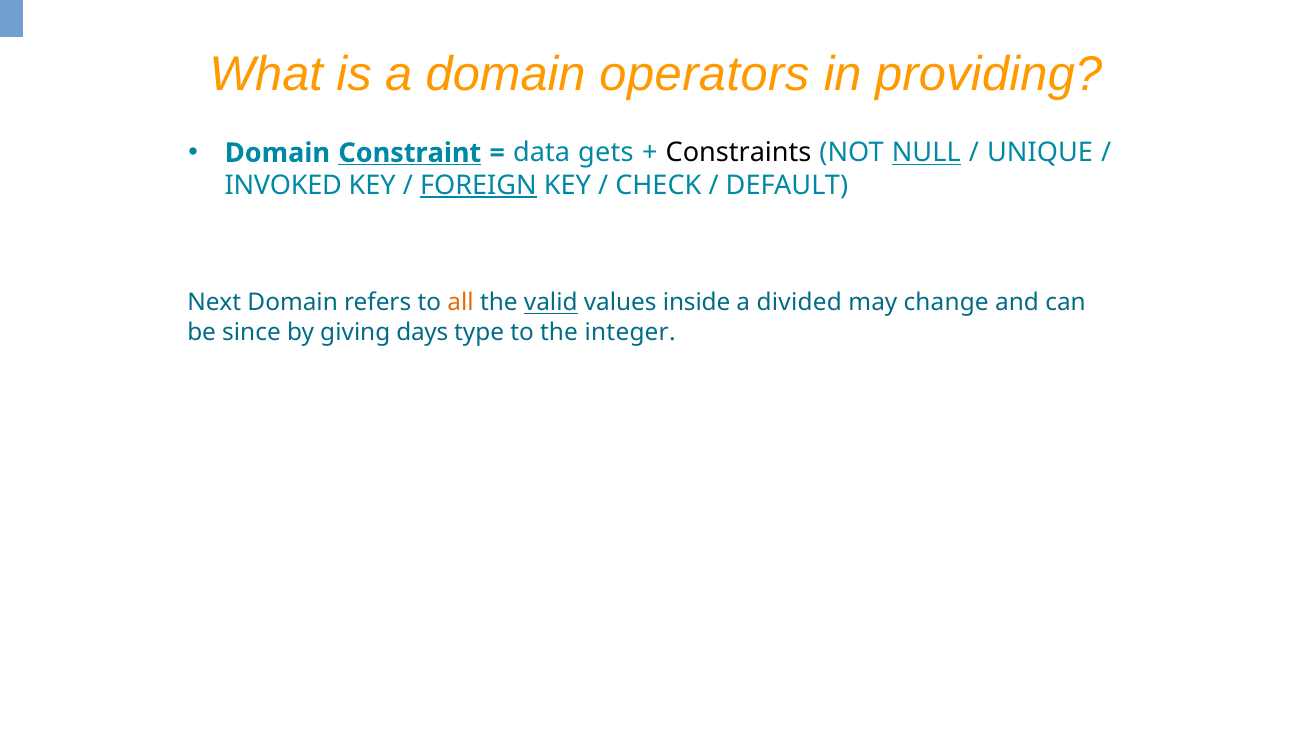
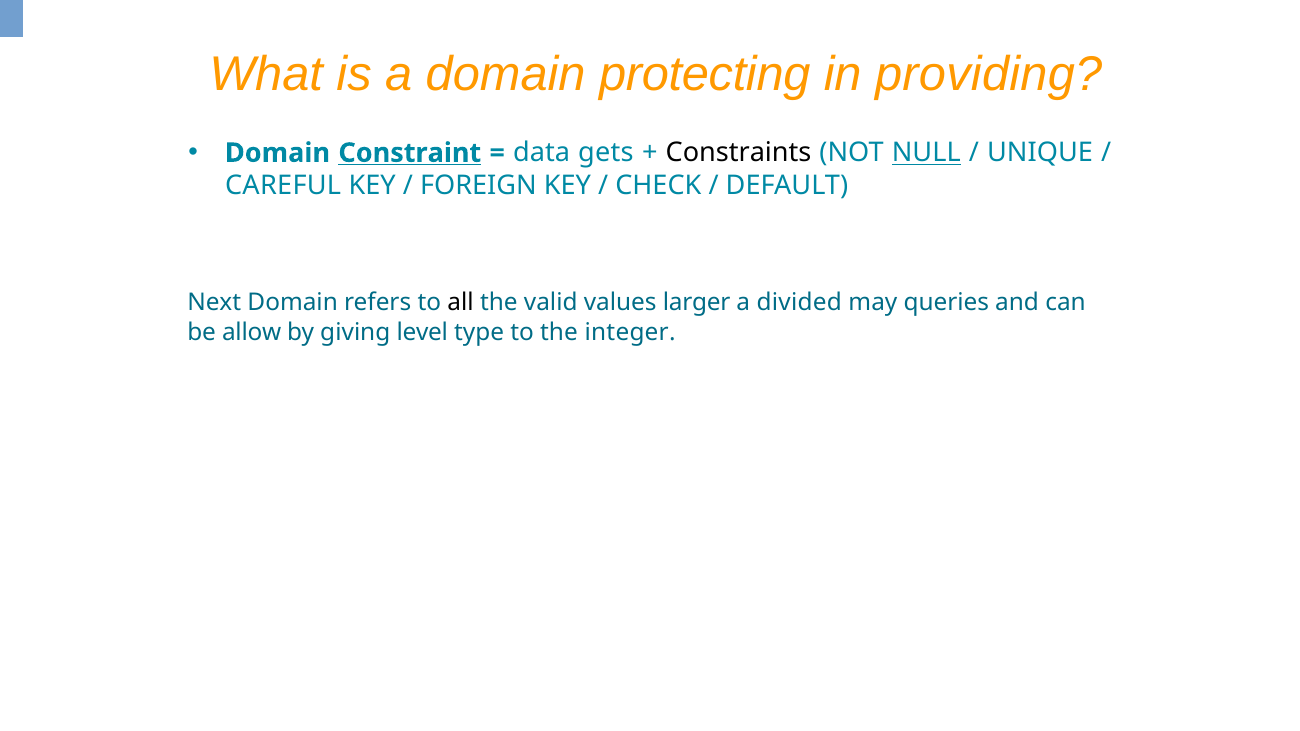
operators: operators -> protecting (705, 74)
INVOKED: INVOKED -> CAREFUL (283, 185)
FOREIGN underline: present -> none (478, 185)
all colour: orange -> black (461, 303)
valid underline: present -> none (551, 303)
inside: inside -> larger (697, 303)
change: change -> queries (946, 303)
since: since -> allow (252, 332)
days: days -> level (422, 332)
